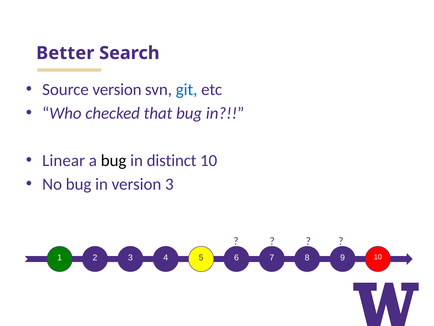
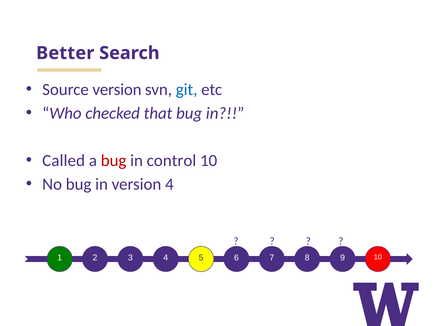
Linear: Linear -> Called (64, 160)
bug colour: black -> red (114, 160)
distinct: distinct -> control (171, 160)
version 3: 3 -> 4 (169, 184)
